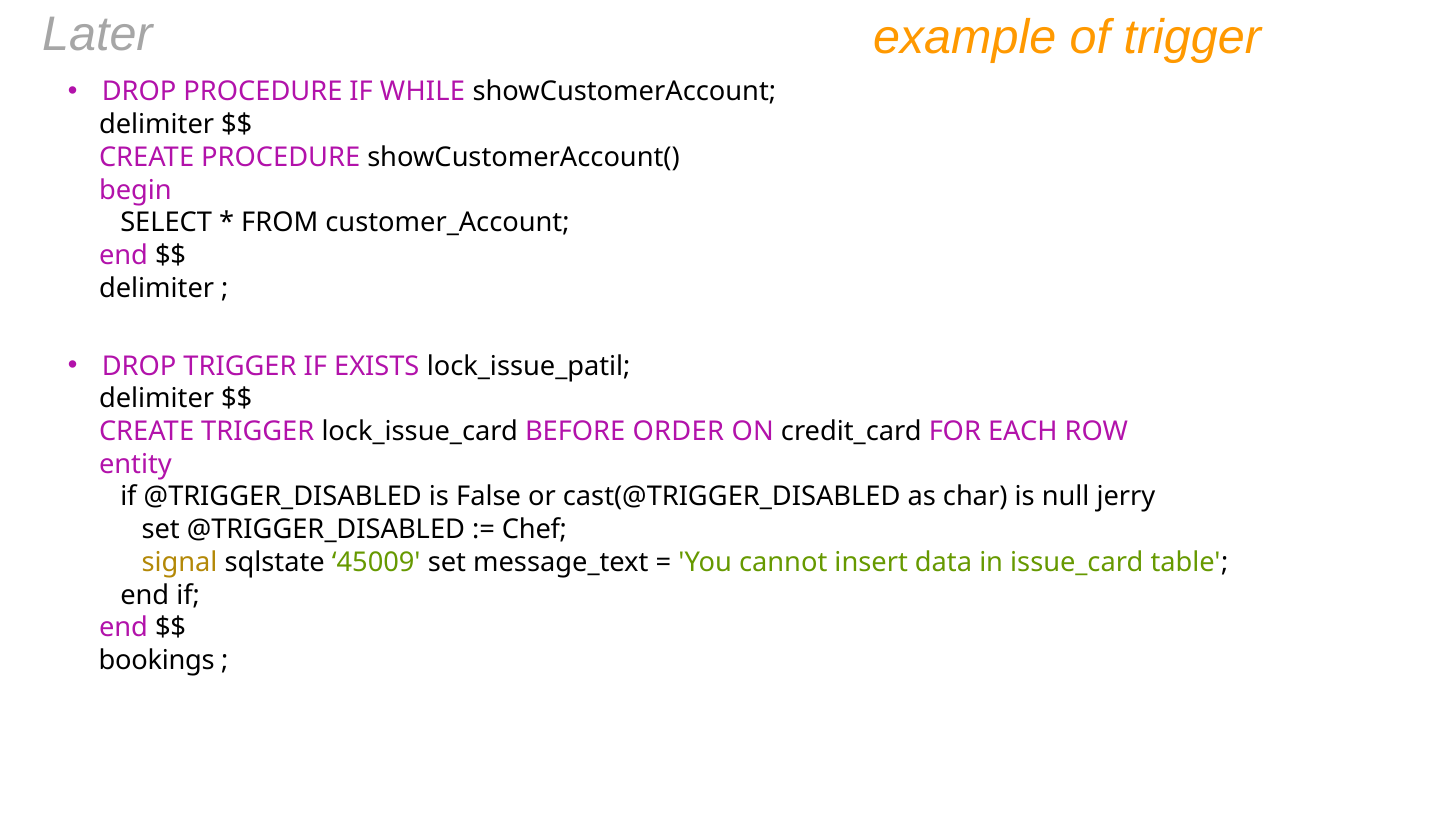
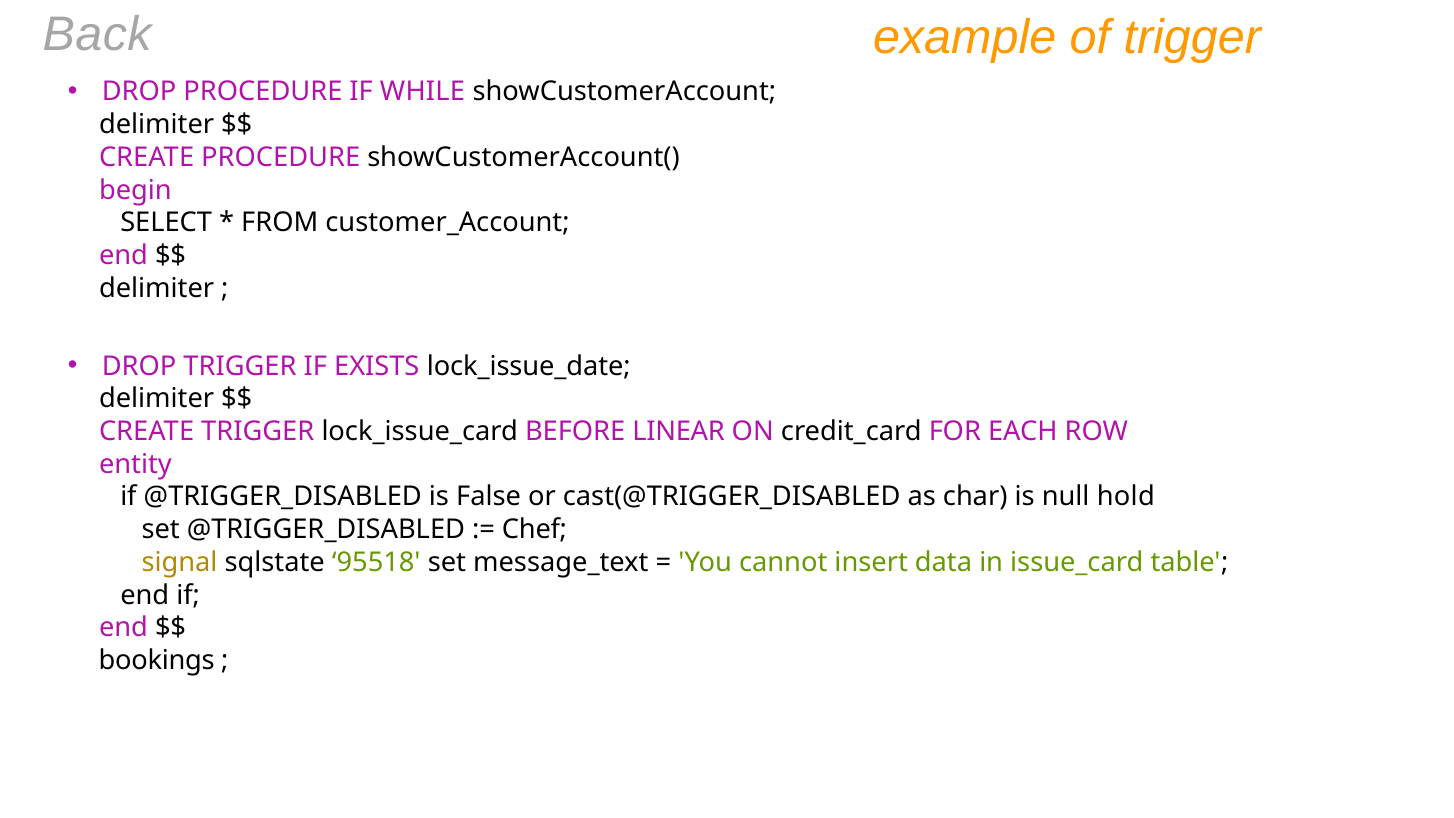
Later: Later -> Back (97, 35)
lock_issue_patil: lock_issue_patil -> lock_issue_date (529, 366)
ORDER: ORDER -> LINEAR (679, 431)
jerry: jerry -> hold (1126, 497)
45009: 45009 -> 95518 (376, 562)
